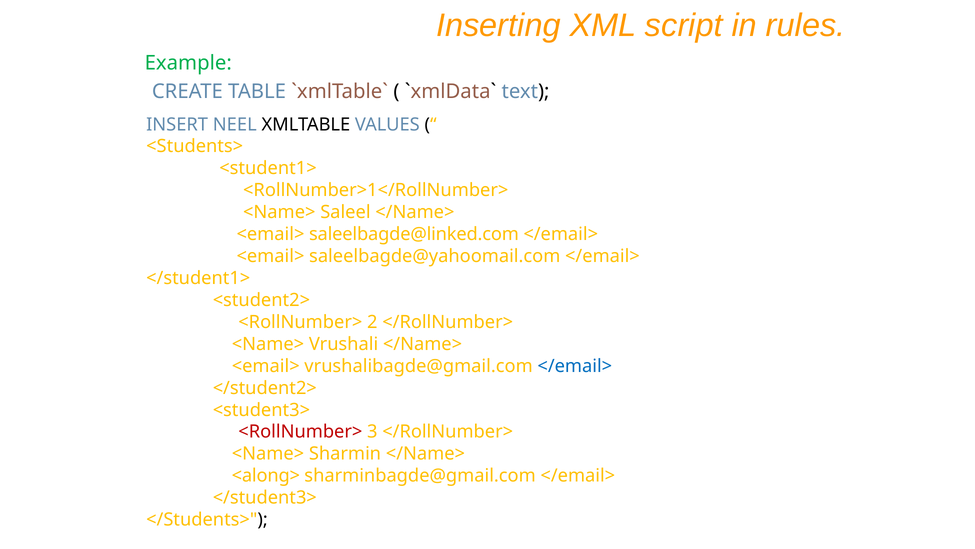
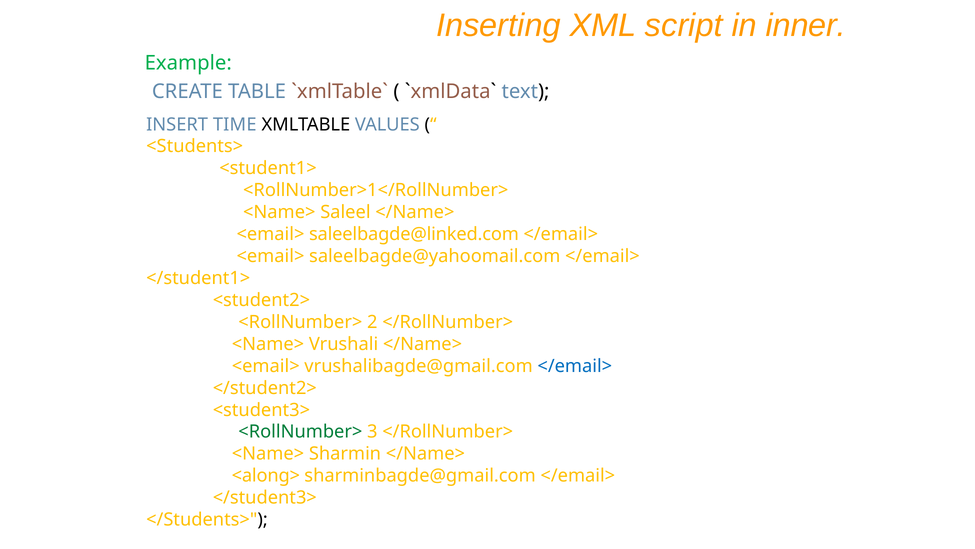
rules: rules -> inner (806, 25)
NEEL: NEEL -> TIME (235, 124)
<RollNumber> colour: red -> green (300, 431)
